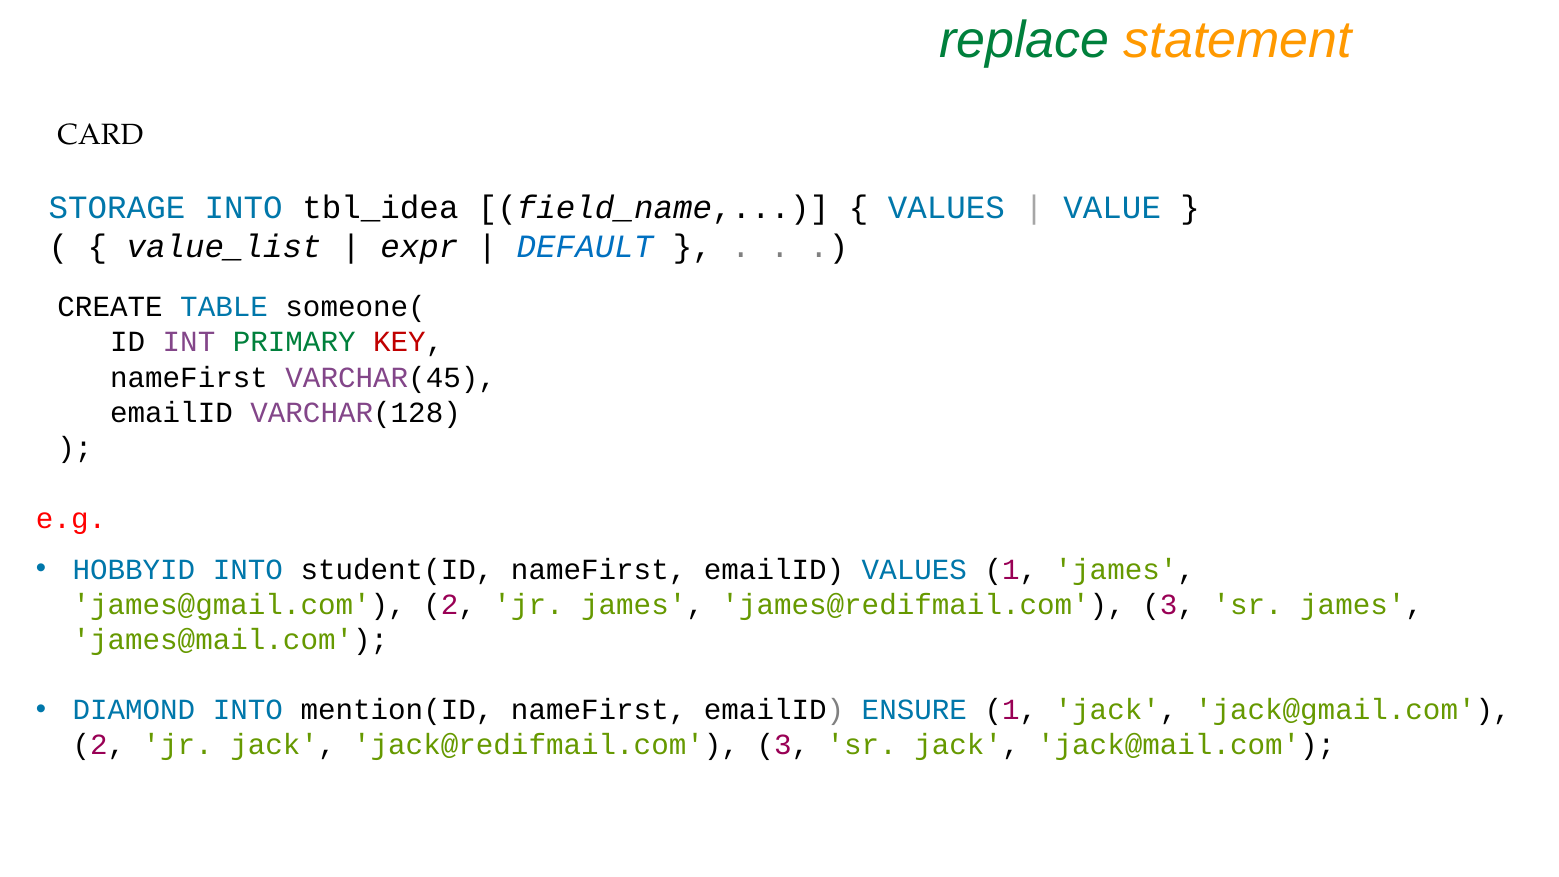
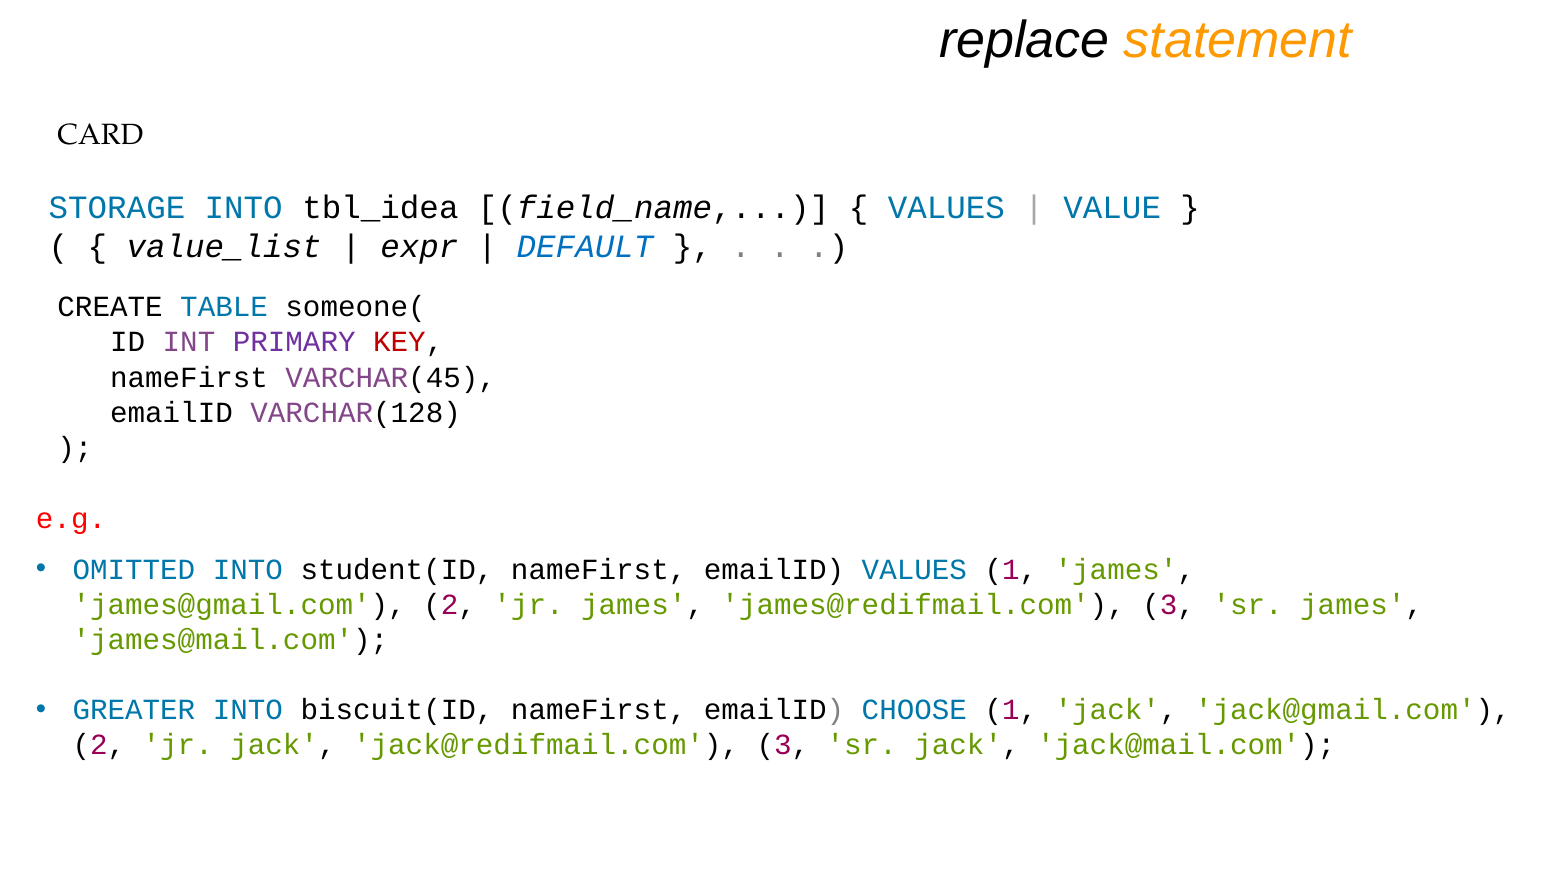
replace colour: green -> black (1024, 41)
PRIMARY colour: green -> purple (294, 342)
HOBBYID: HOBBYID -> OMITTED (134, 570)
DIAMOND: DIAMOND -> GREATER (134, 710)
mention(ID: mention(ID -> biscuit(ID (397, 710)
ENSURE: ENSURE -> CHOOSE (914, 710)
